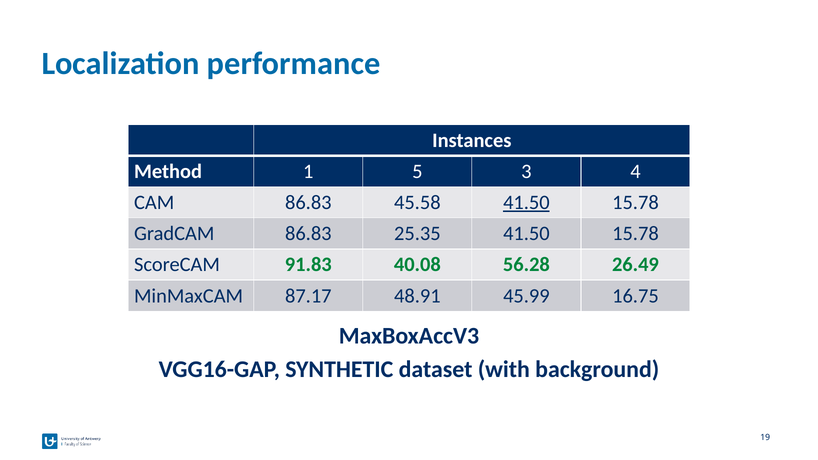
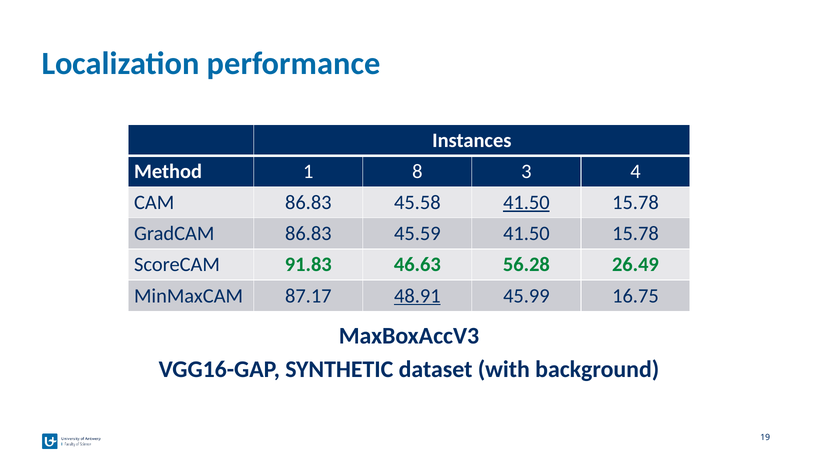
5: 5 -> 8 (417, 171)
25.35: 25.35 -> 45.59 (417, 234)
40.08: 40.08 -> 46.63 (417, 265)
48.91 underline: none -> present (417, 296)
